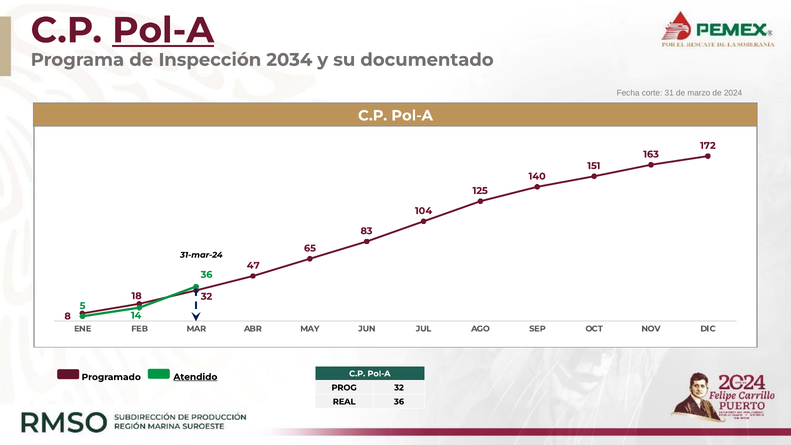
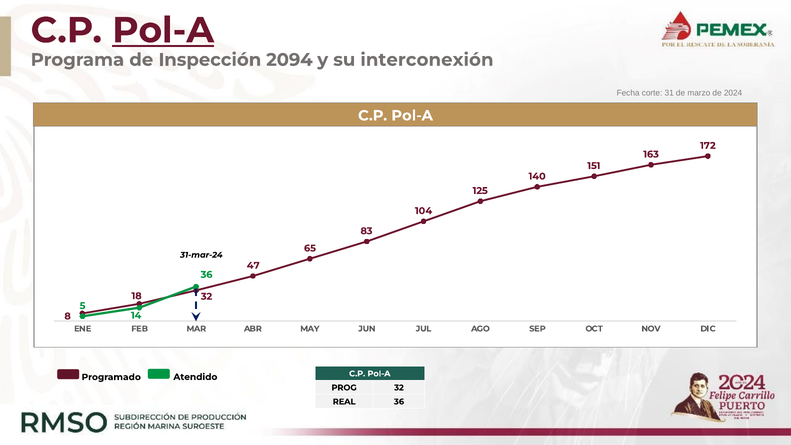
2034: 2034 -> 2094 (289, 60)
documentado: documentado -> interconexión (427, 60)
Atendido underline: present -> none (195, 377)
